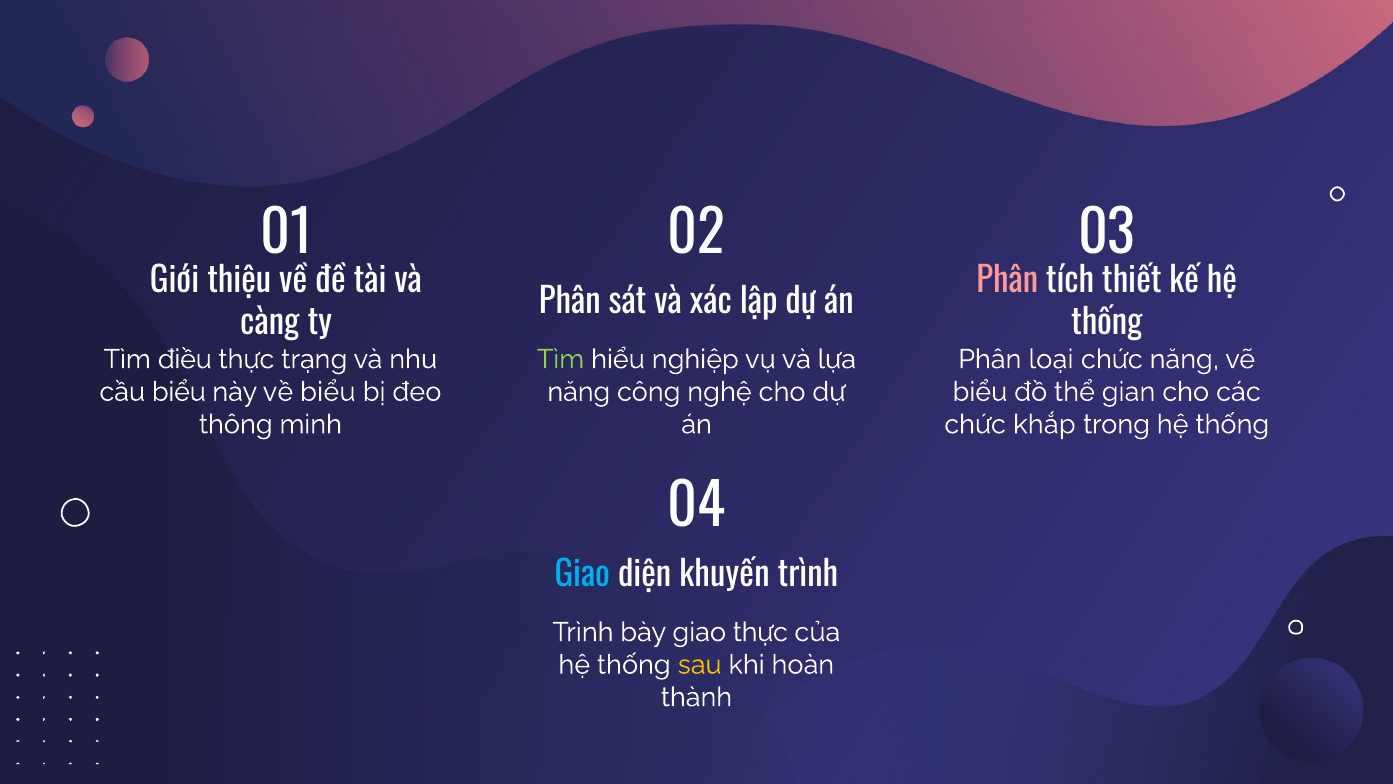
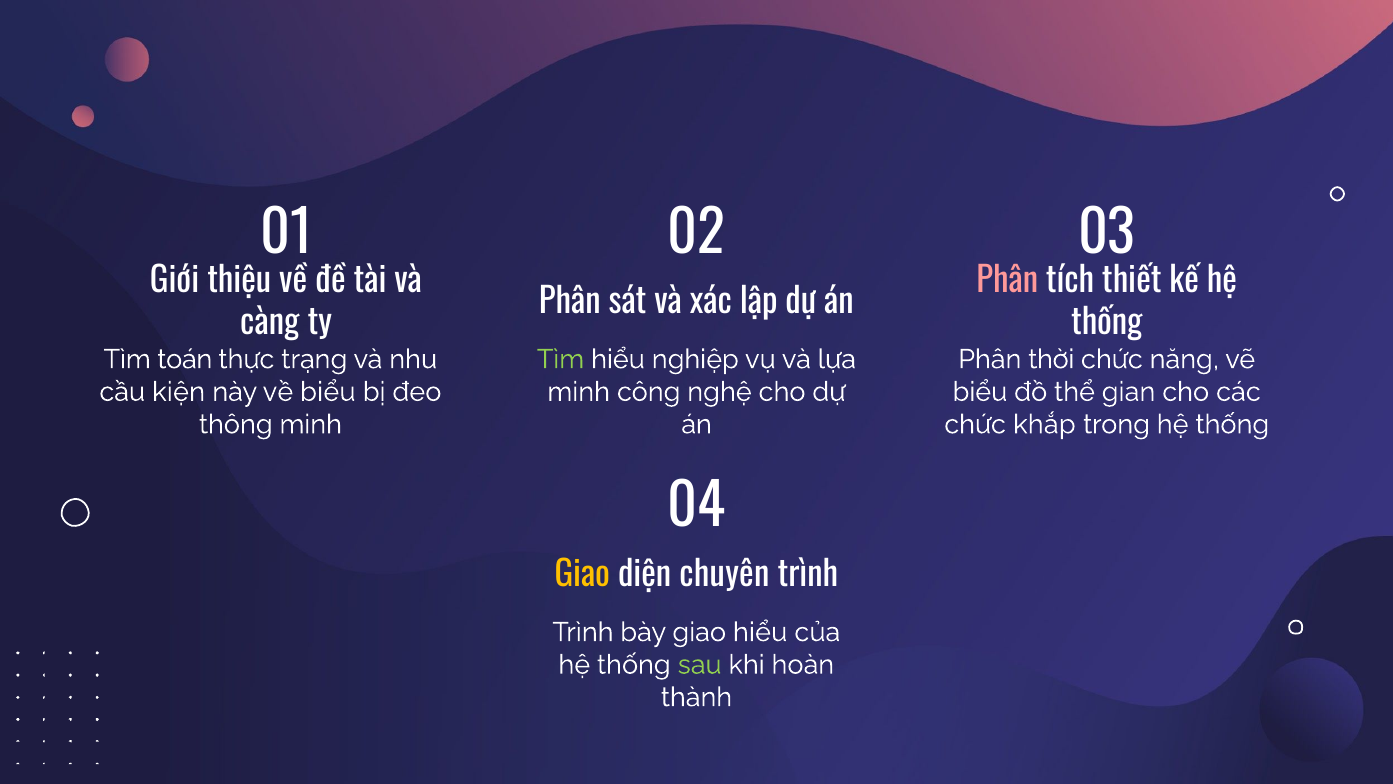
điều: điều -> toán (185, 359)
loại: loại -> thời (1051, 359)
cầu biểu: biểu -> kiện (179, 392)
năng: năng -> minh (579, 392)
Giao colour: light blue -> yellow (582, 575)
khuyến: khuyến -> chuyên (724, 575)
giao thực: thực -> hiểu (760, 632)
sau colour: yellow -> light green (700, 664)
